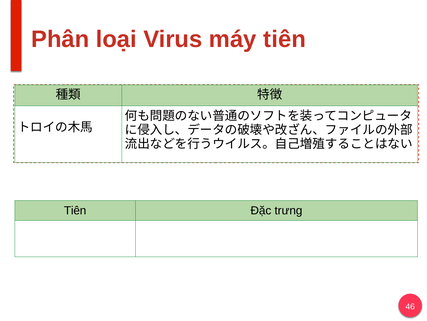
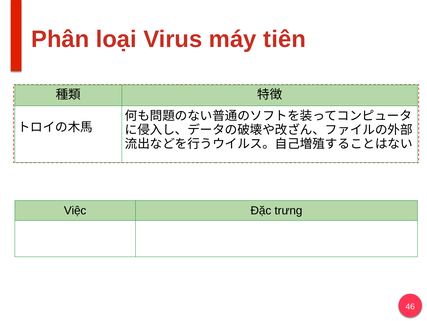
Tiên: Tiên -> Việc (75, 210)
